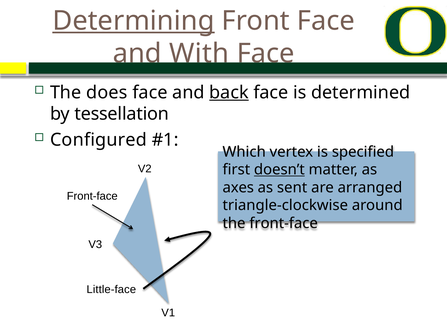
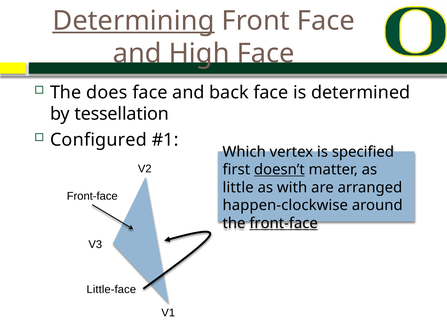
With: With -> High (199, 54)
back underline: present -> none (229, 93)
axes: axes -> little (238, 188)
sent: sent -> with (292, 188)
triangle-clockwise: triangle-clockwise -> happen-clockwise (285, 206)
front-face underline: none -> present (284, 223)
